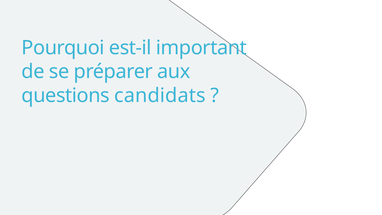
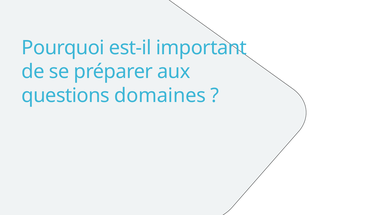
candidats: candidats -> domaines (160, 95)
